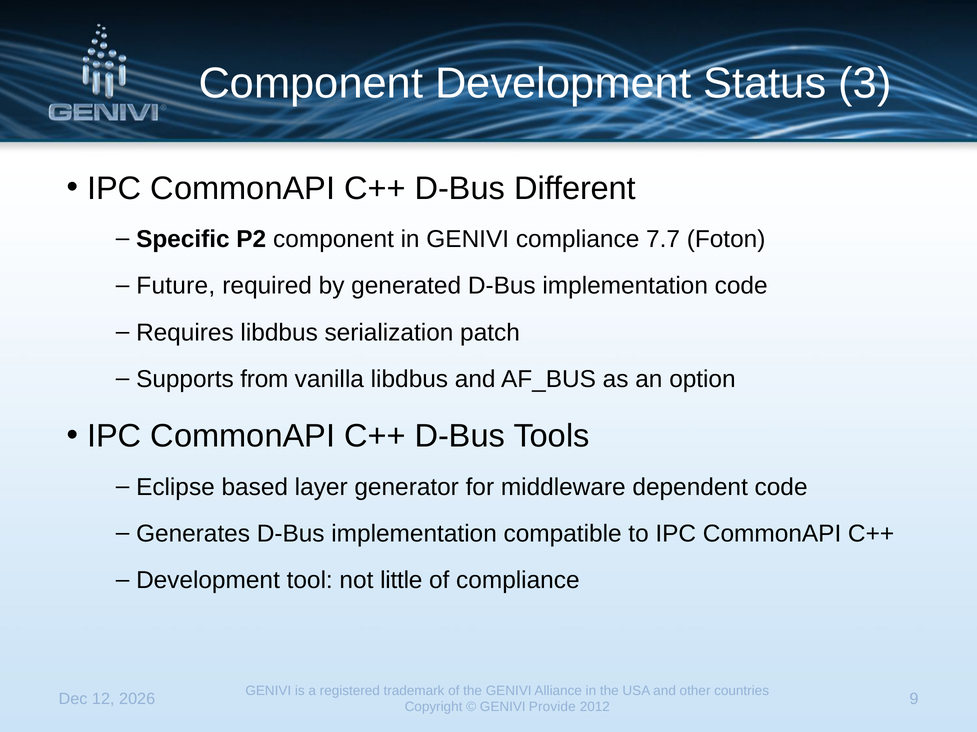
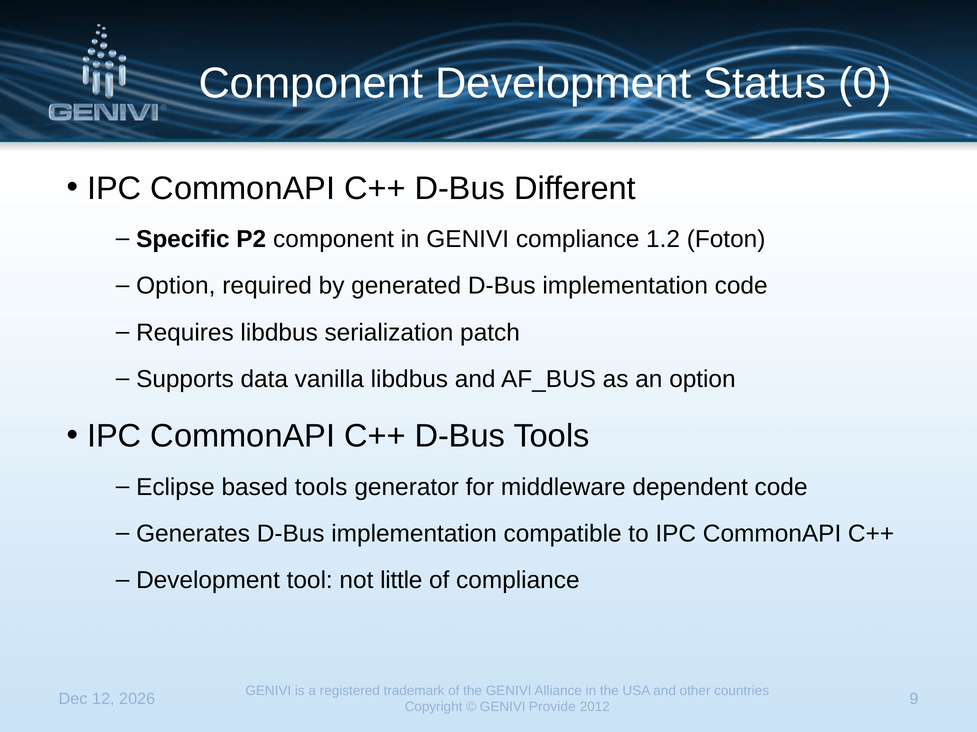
3: 3 -> 0 (865, 84)
7.7: 7.7 -> 1.2 (663, 239)
Future: Future -> Option (176, 286)
from: from -> data (264, 380)
based layer: layer -> tools (321, 488)
